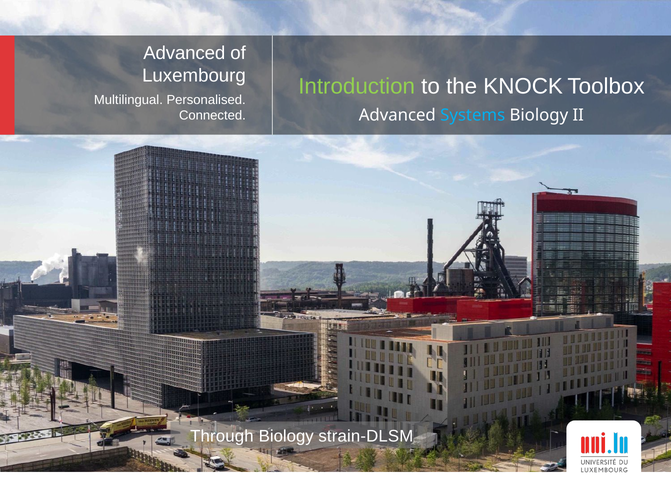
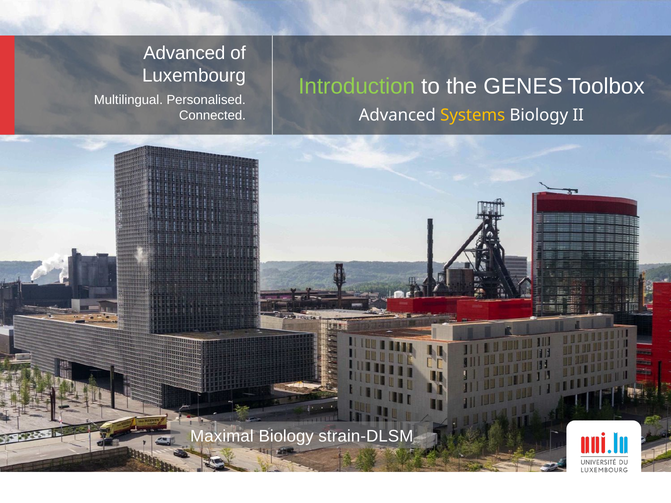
KNOCK: KNOCK -> GENES (523, 86)
Systems colour: light blue -> yellow (473, 115)
Through: Through -> Maximal (222, 436)
